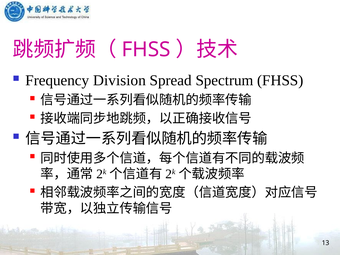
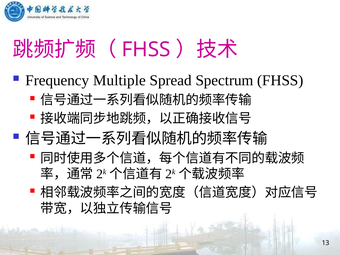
Division: Division -> Multiple (119, 80)
